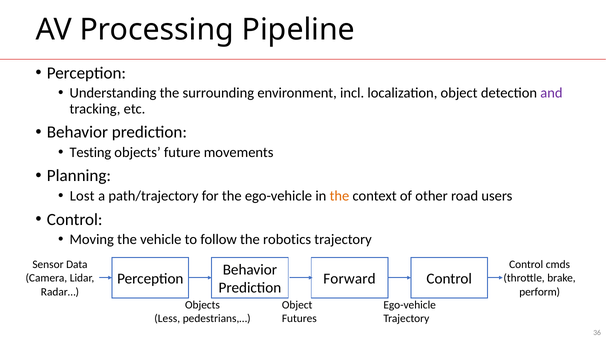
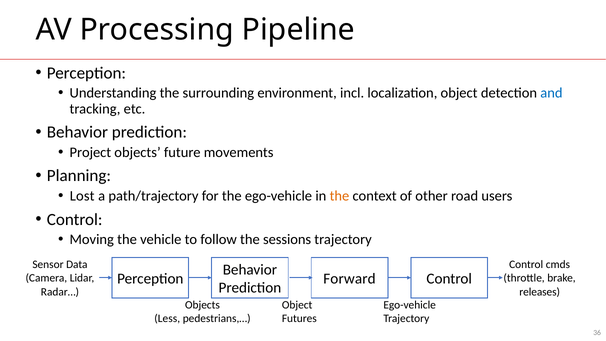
and colour: purple -> blue (551, 93)
Testing: Testing -> Project (90, 152)
robotics: robotics -> sessions (287, 240)
perform: perform -> releases (540, 292)
